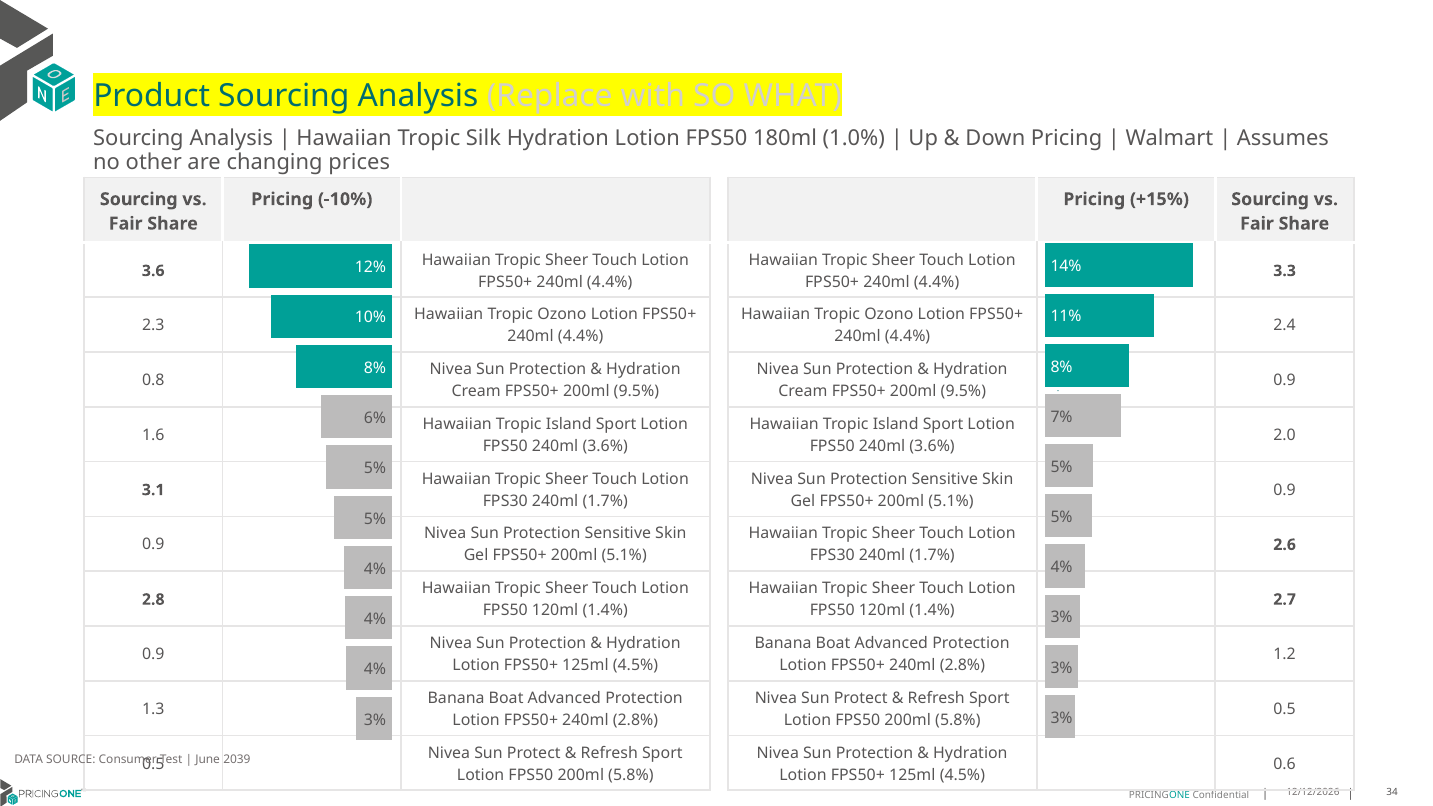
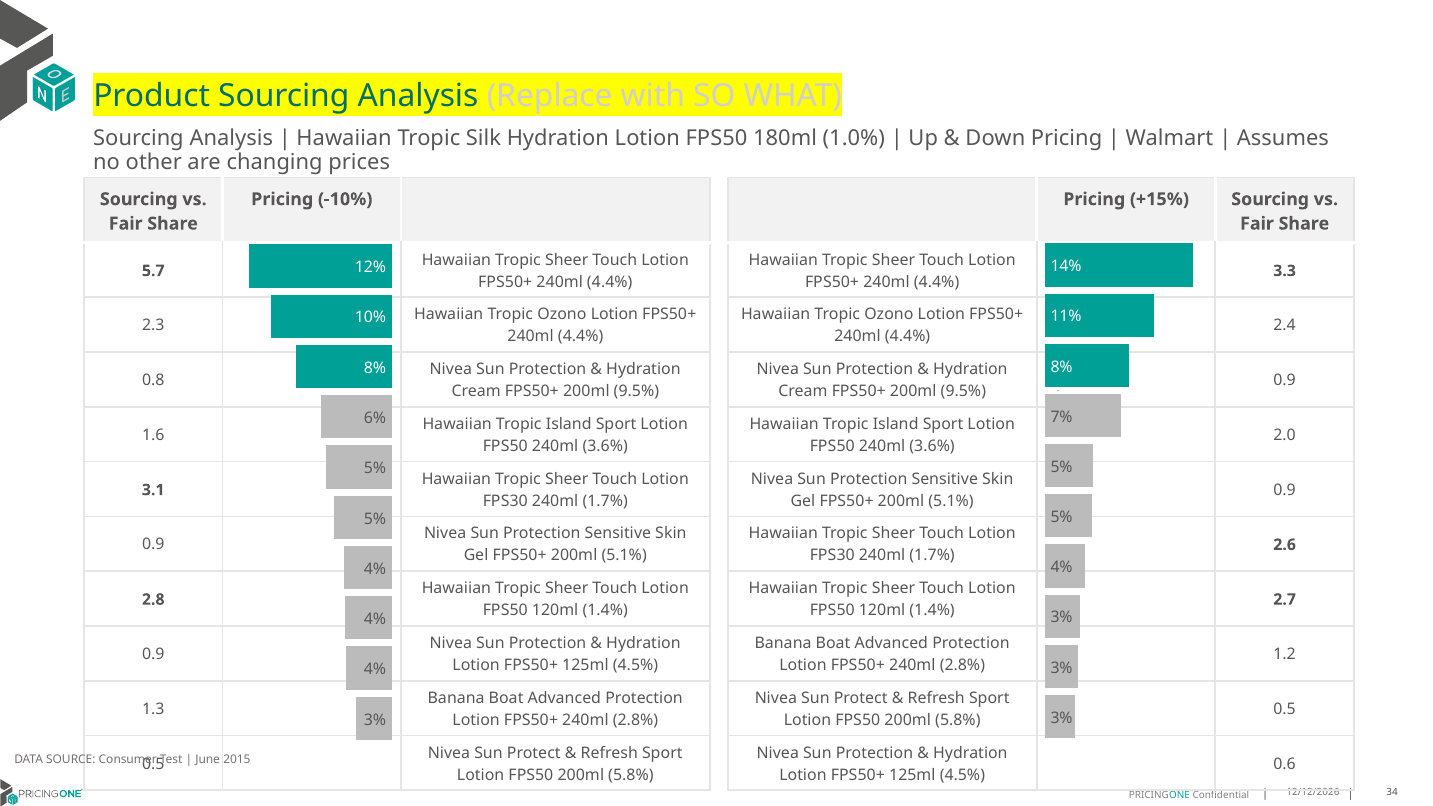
3.6: 3.6 -> 5.7 (153, 271)
2039: 2039 -> 2015 (237, 759)
